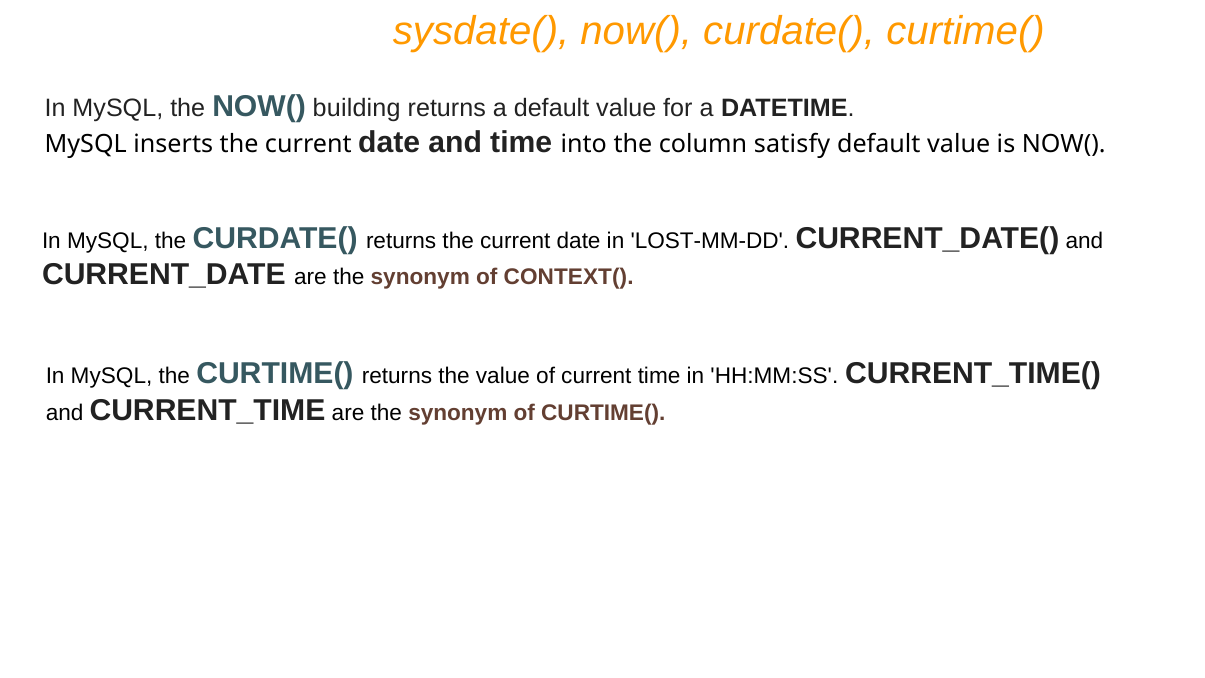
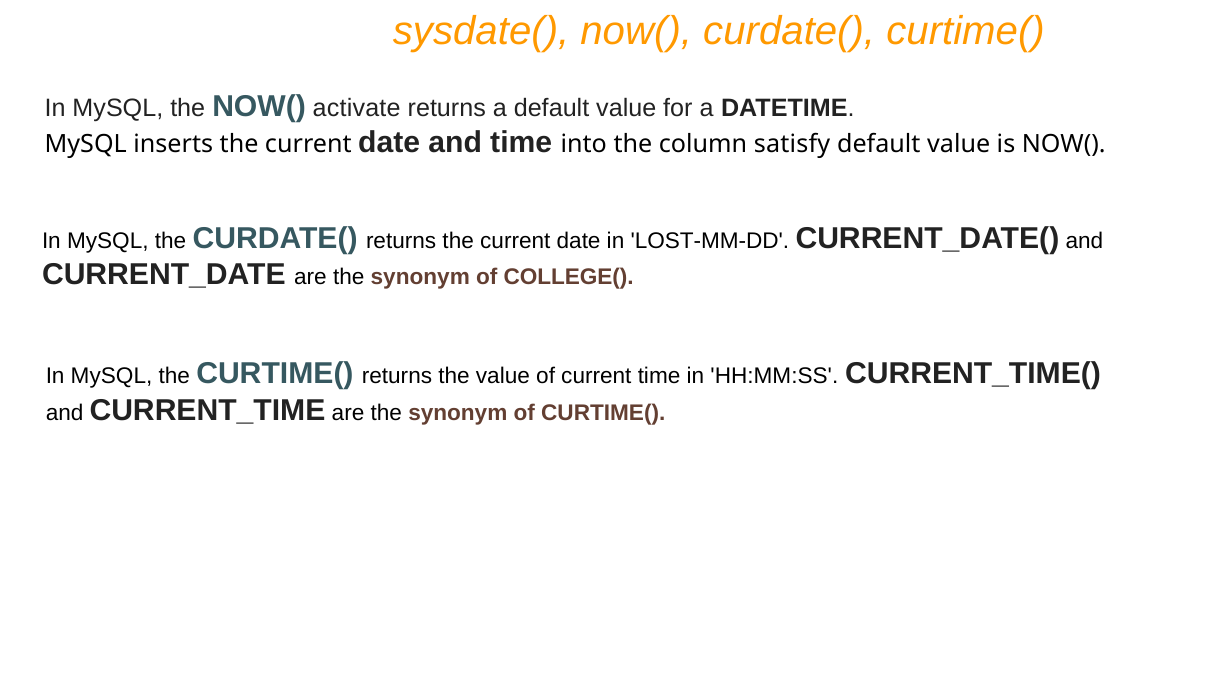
building: building -> activate (357, 108)
CONTEXT(: CONTEXT( -> COLLEGE( (569, 277)
